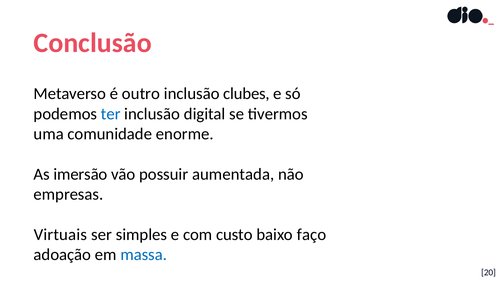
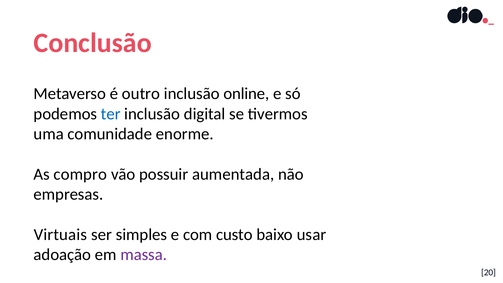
clubes: clubes -> online (246, 94)
imersão: imersão -> compro (80, 174)
faço: faço -> usar (312, 235)
massa colour: blue -> purple (144, 255)
